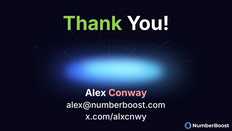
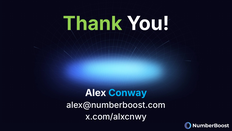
Conway colour: pink -> light blue (128, 92)
